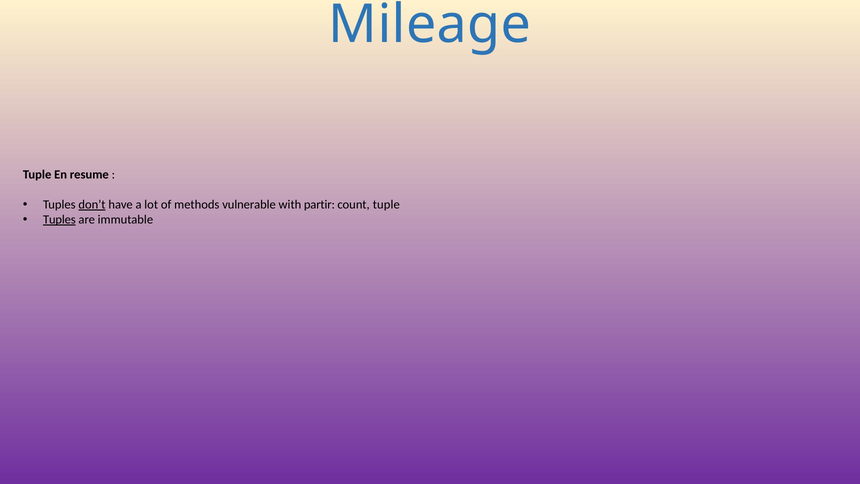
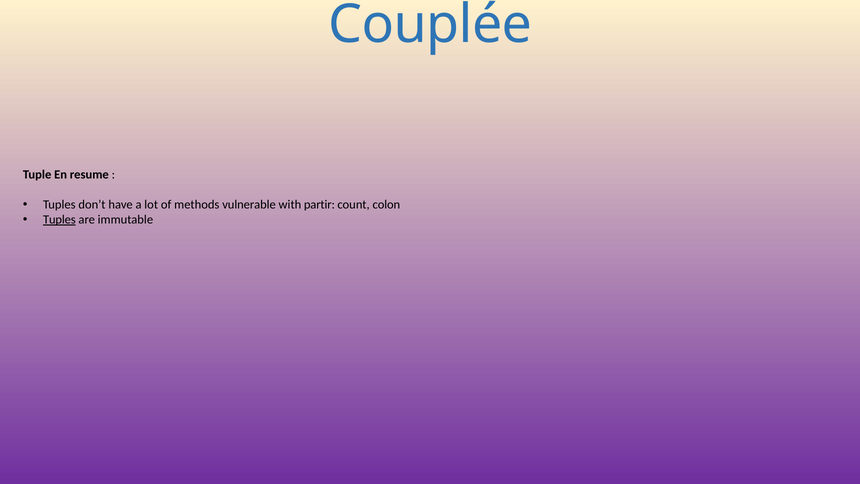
Mileage: Mileage -> Couplée (430, 25)
don’t underline: present -> none (92, 204)
count tuple: tuple -> colon (386, 204)
